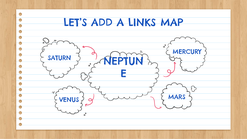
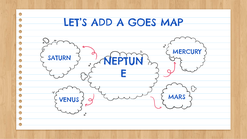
LINKS: LINKS -> GOES (142, 23)
